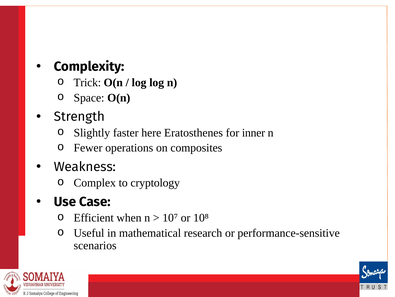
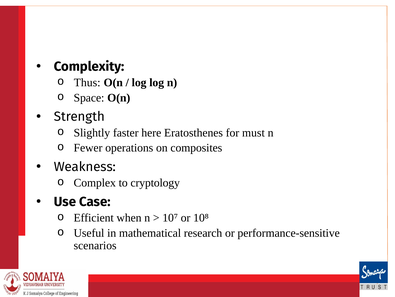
Trick: Trick -> Thus (87, 82)
inner: inner -> must (253, 132)
